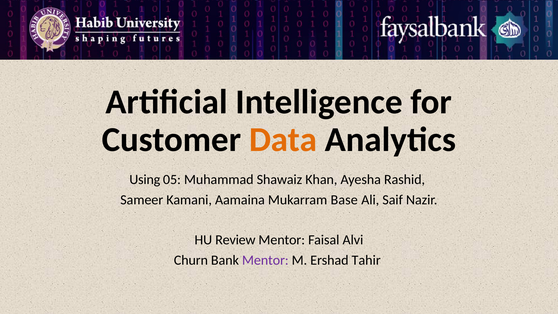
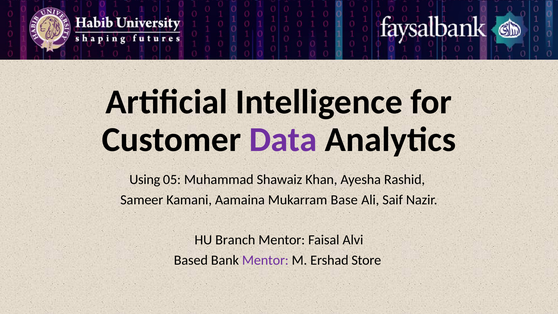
Data colour: orange -> purple (283, 139)
Review: Review -> Branch (235, 240)
Churn: Churn -> Based (191, 260)
Tahir: Tahir -> Store (366, 260)
